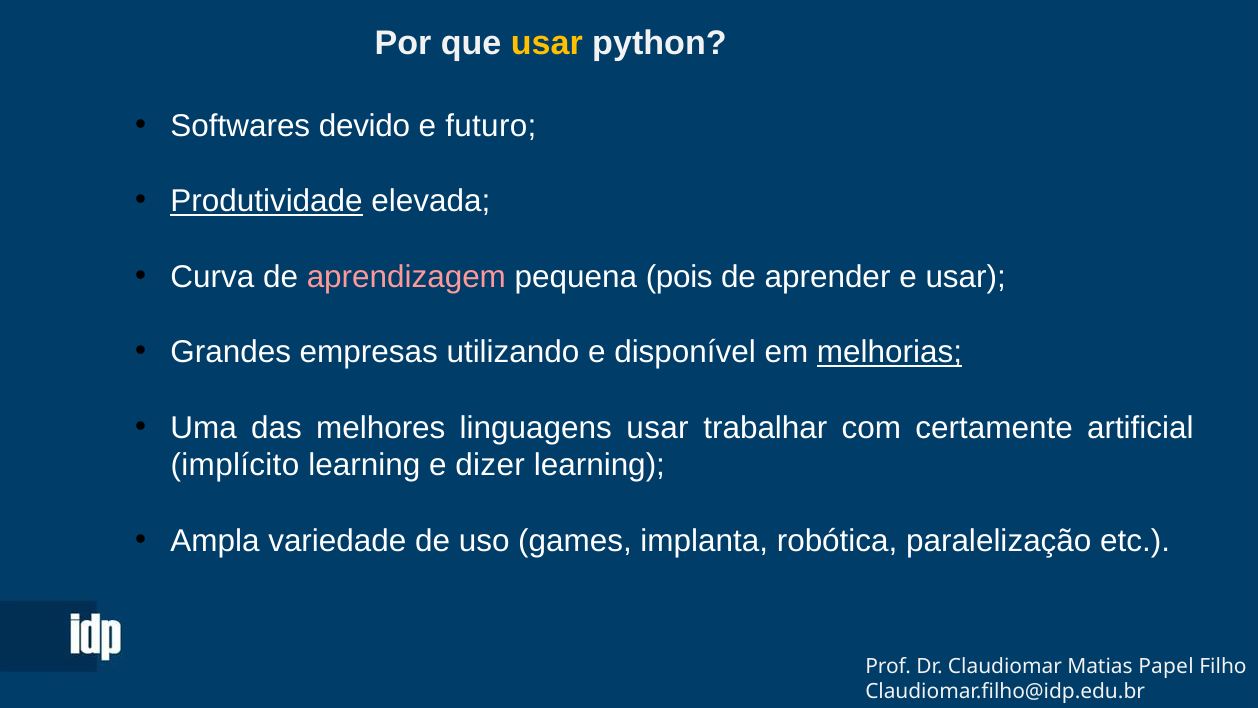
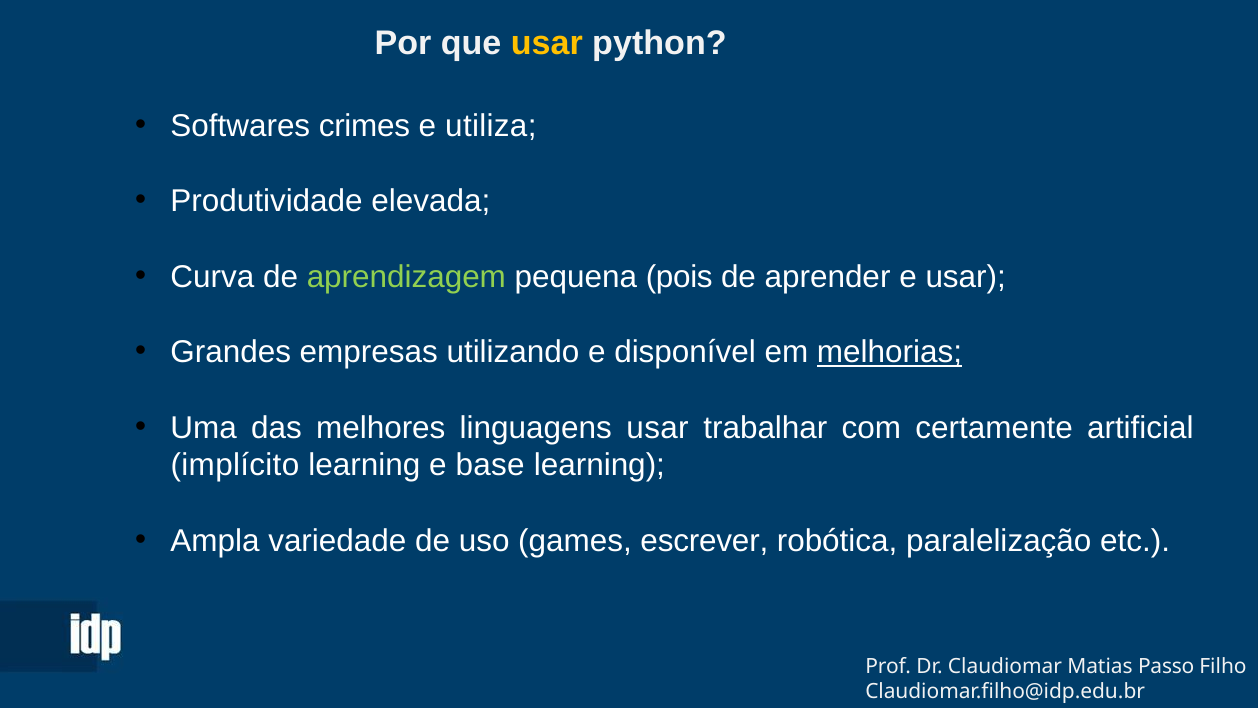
devido: devido -> crimes (364, 126)
futuro: futuro -> utiliza (491, 126)
Produtividade underline: present -> none (267, 201)
aprendizagem colour: pink -> light green (406, 277)
dizer: dizer -> base (490, 465)
implanta: implanta -> escrever (704, 541)
Papel: Papel -> Passo (1166, 666)
